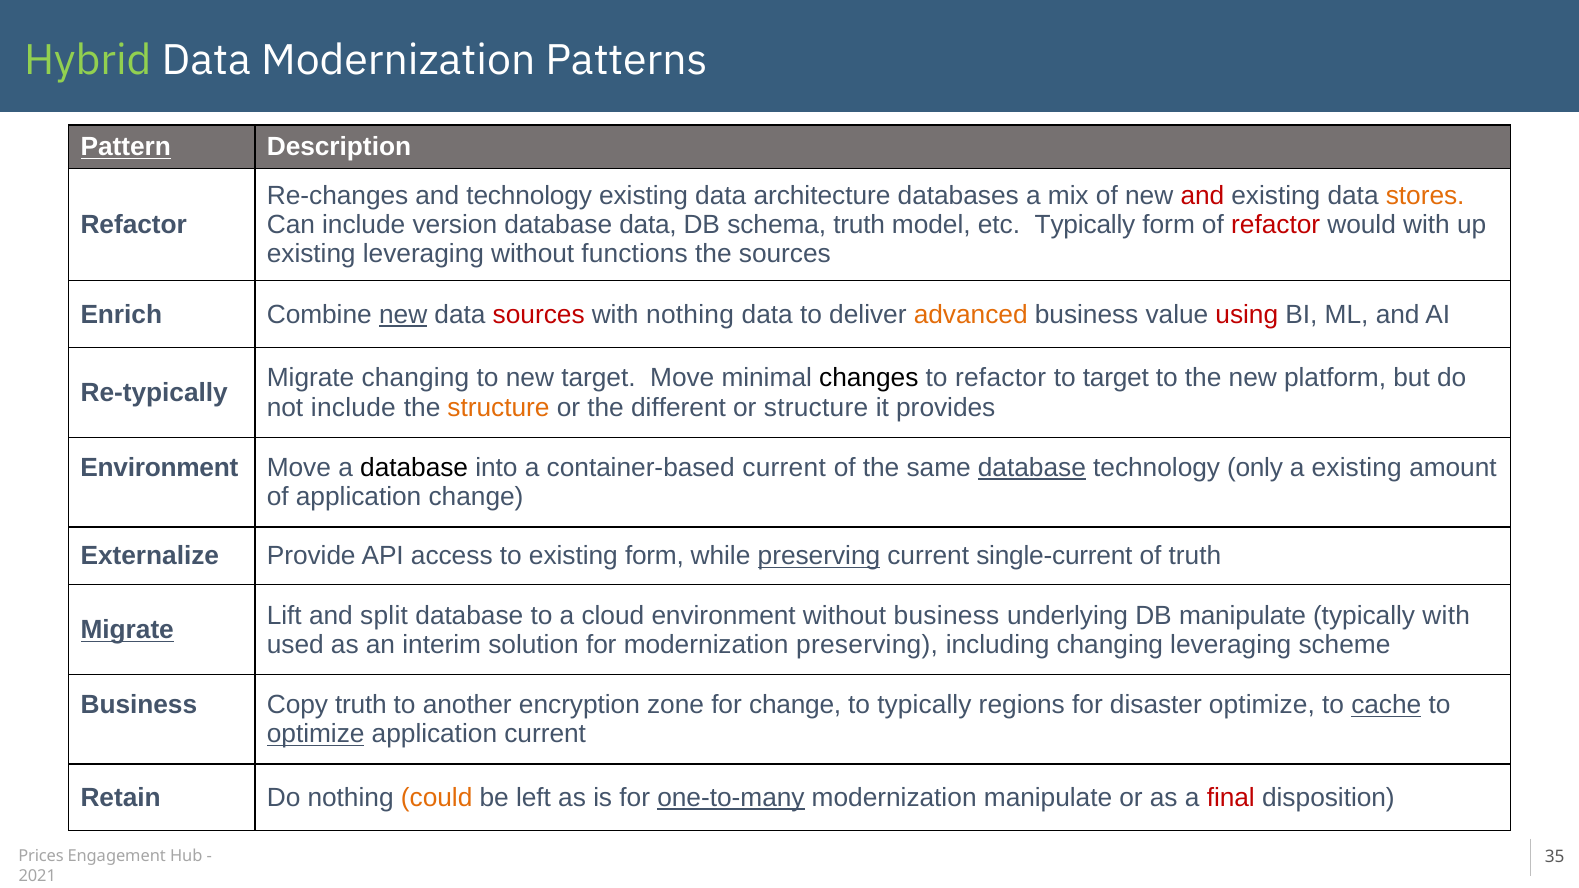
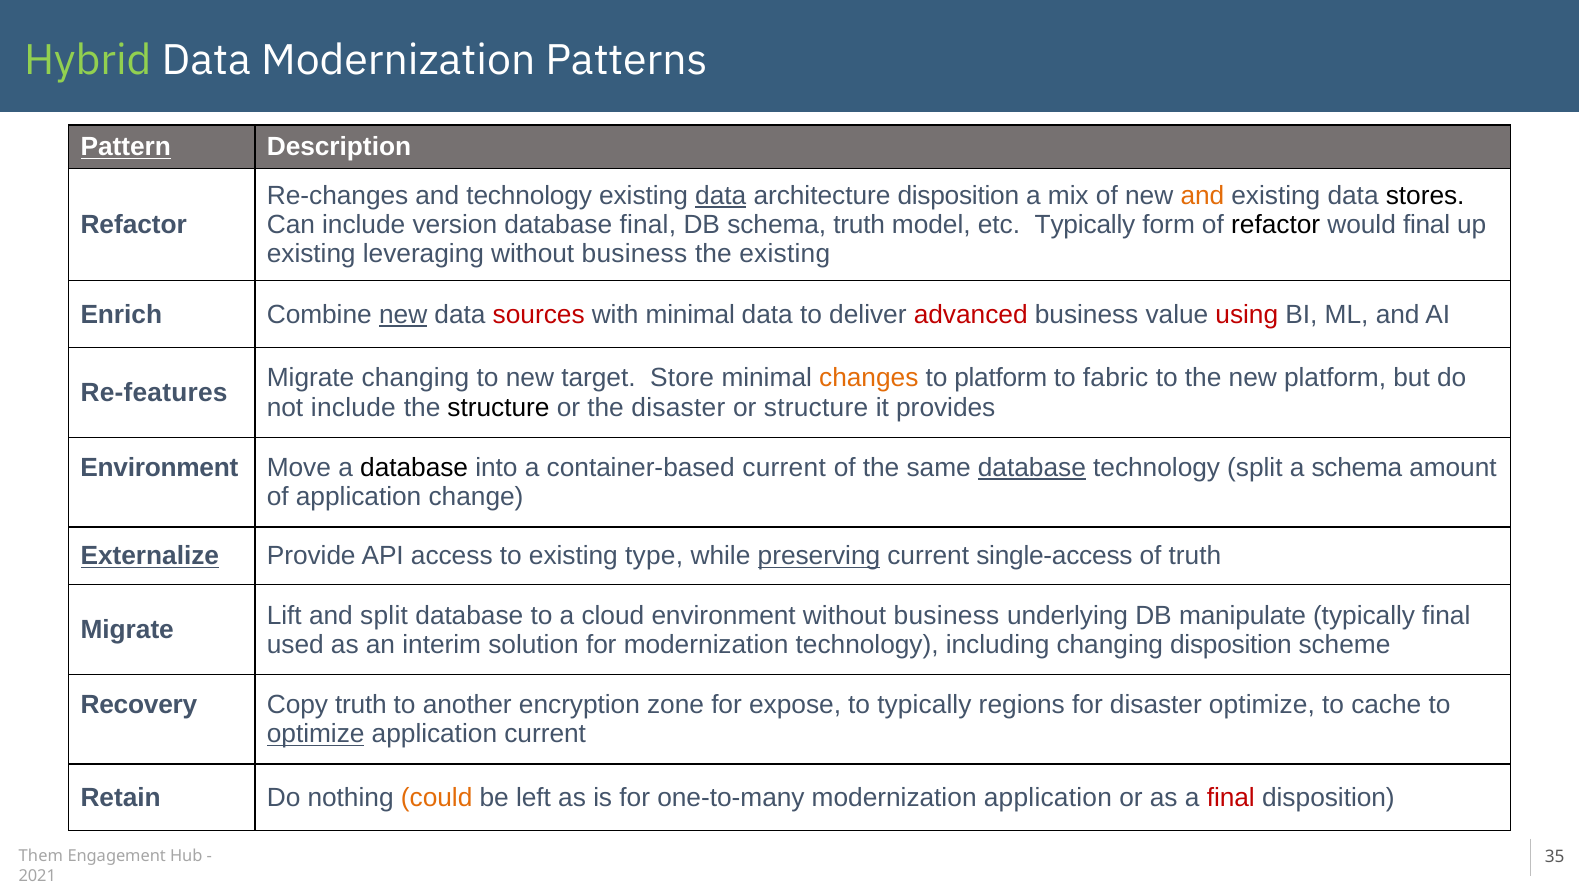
data underline: none -> present (721, 196)
architecture databases: databases -> disposition (958, 196)
and colour: red -> orange (1202, 196)
stores colour: orange -> black (1425, 196)
database data: data -> final (648, 225)
refactor colour: red -> black (1276, 225)
would with: with -> final (1427, 225)
functions: functions -> business (634, 254)
the sources: sources -> existing (785, 254)
with nothing: nothing -> minimal (690, 314)
advanced colour: orange -> red (971, 314)
target Move: Move -> Store (682, 378)
changes colour: black -> orange (869, 378)
to refactor: refactor -> platform (1001, 378)
to target: target -> fabric (1116, 378)
Re-typically: Re-typically -> Re-features (154, 393)
structure colour: orange -> black (499, 408)
the different: different -> disaster (678, 408)
technology only: only -> split (1255, 468)
a existing: existing -> schema (1357, 468)
Externalize underline: none -> present (150, 556)
existing form: form -> type (654, 556)
single-current: single-current -> single-access (1054, 556)
typically with: with -> final (1446, 615)
Migrate underline: present -> none (127, 630)
modernization preserving: preserving -> technology (867, 645)
changing leveraging: leveraging -> disposition (1231, 645)
Business: Business -> Recovery (139, 705)
for change: change -> expose (795, 705)
cache underline: present -> none (1386, 705)
one-to-many underline: present -> none (731, 798)
modernization manipulate: manipulate -> application (1048, 798)
Prices: Prices -> Them (41, 856)
